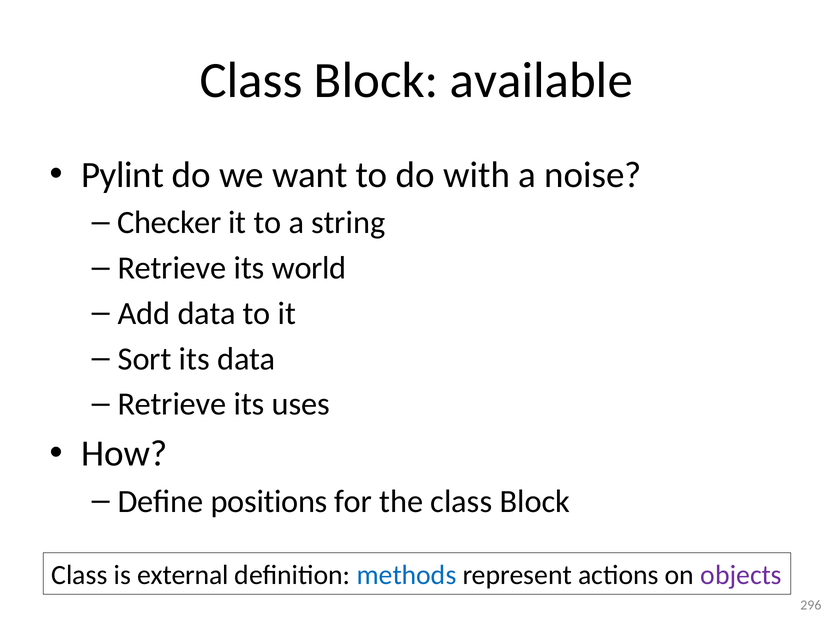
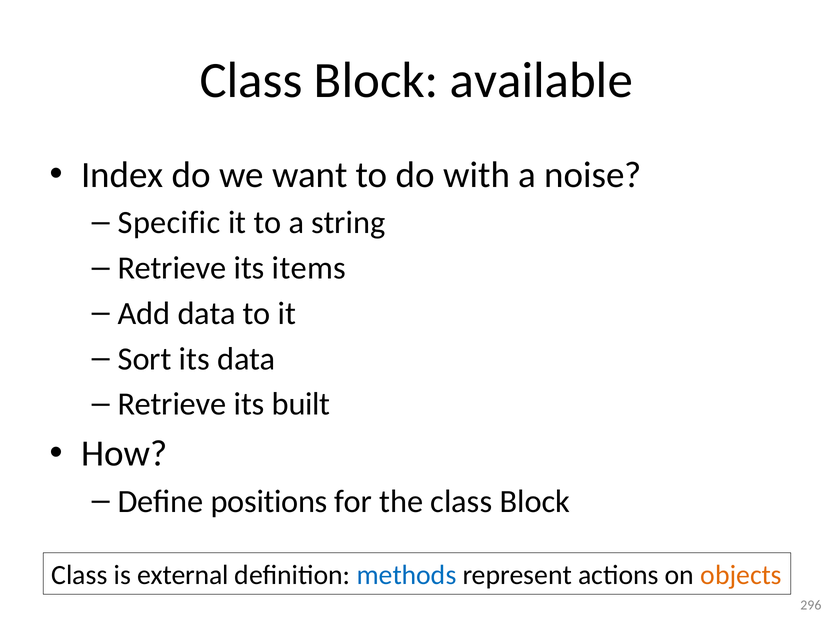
Pylint: Pylint -> Index (122, 175)
Checker: Checker -> Specific (169, 223)
world: world -> items (309, 268)
uses: uses -> built (301, 404)
objects colour: purple -> orange (741, 575)
